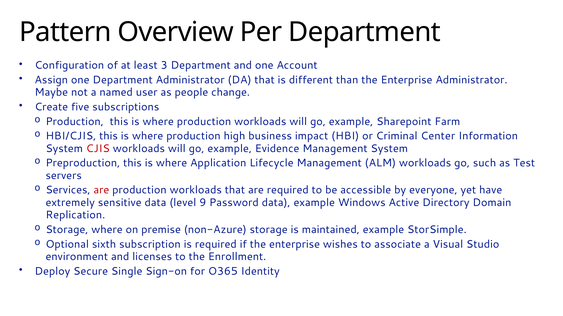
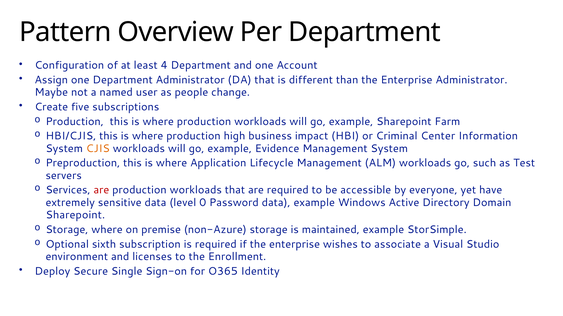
3: 3 -> 4 (164, 65)
CJIS colour: red -> orange (98, 149)
9: 9 -> 0 (203, 203)
Replication: Replication -> Sharepoint (75, 215)
